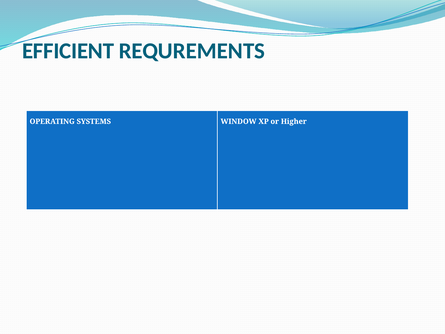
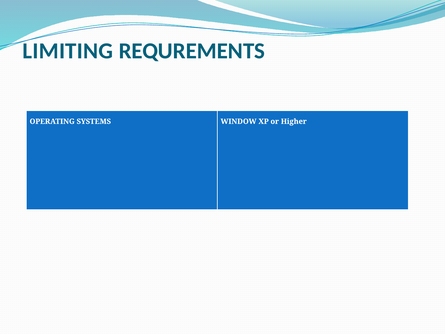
EFFICIENT: EFFICIENT -> LIMITING (68, 51)
